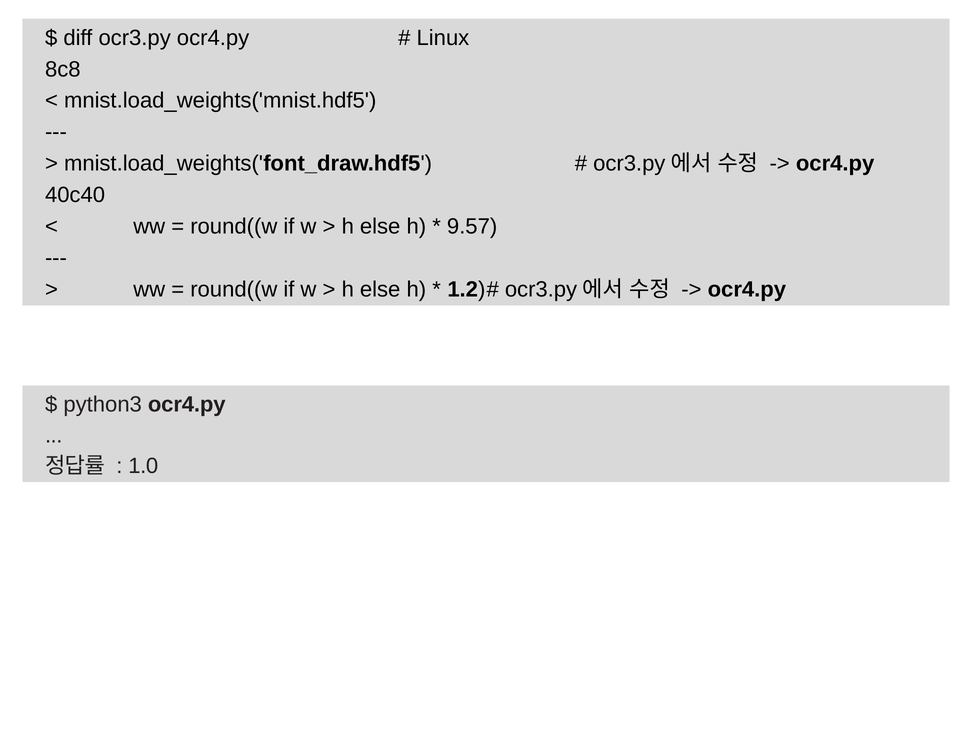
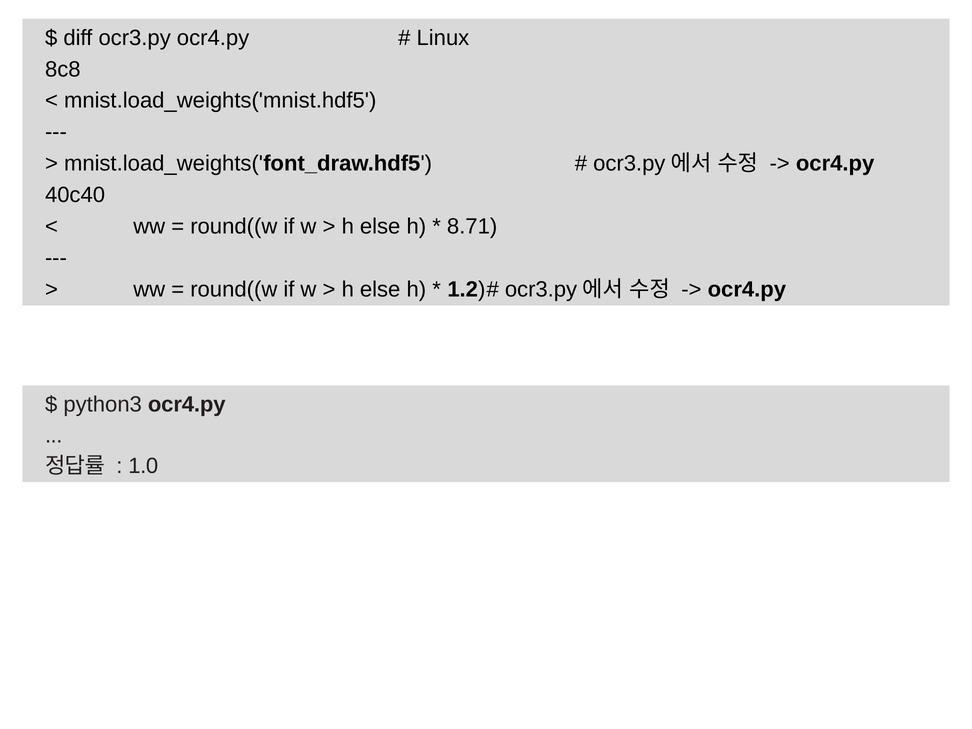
9.57: 9.57 -> 8.71 (472, 227)
